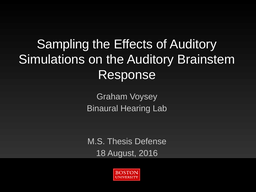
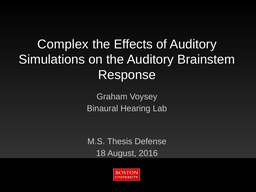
Sampling: Sampling -> Complex (63, 44)
